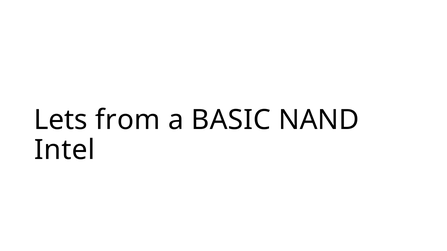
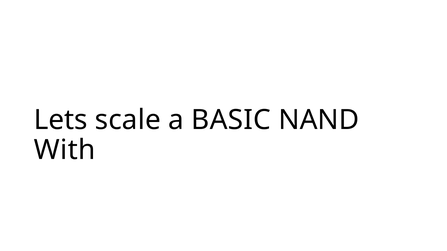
from: from -> scale (128, 120)
Intel: Intel -> With (65, 150)
